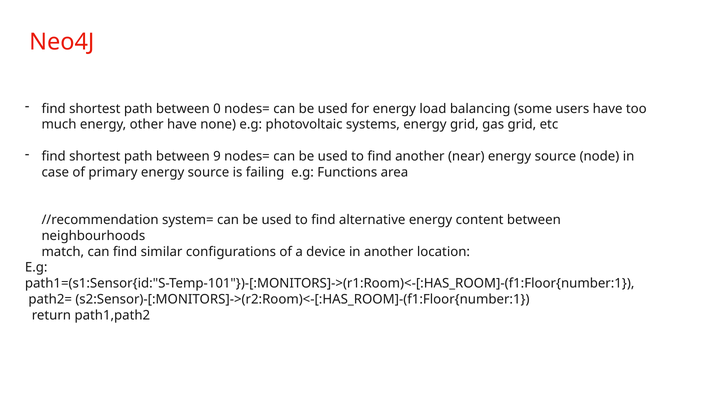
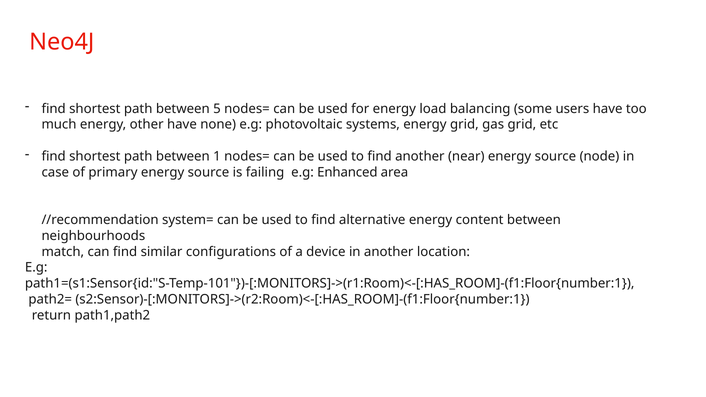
0: 0 -> 5 (217, 109)
9: 9 -> 1 (217, 156)
Functions: Functions -> Enhanced (347, 172)
